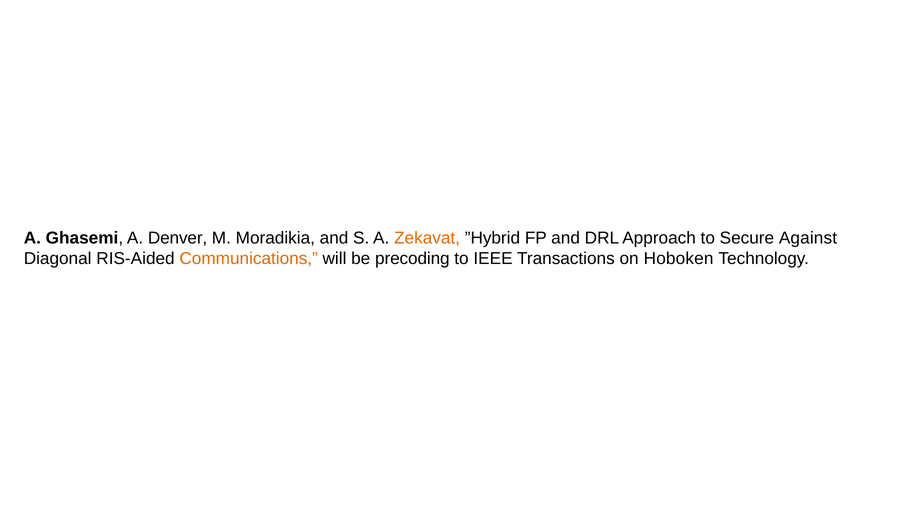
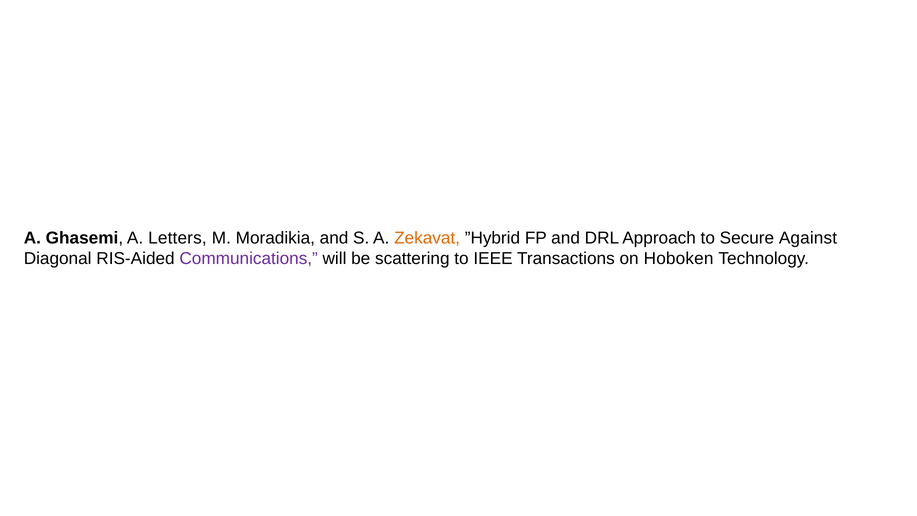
Denver: Denver -> Letters (177, 238)
Communications colour: orange -> purple (249, 259)
precoding: precoding -> scattering (412, 259)
